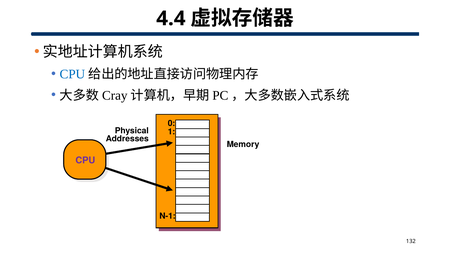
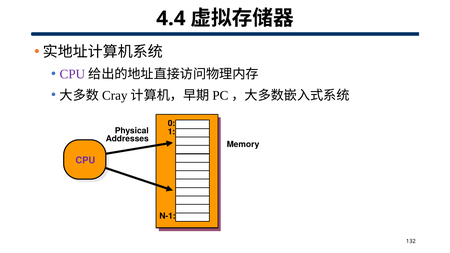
CPU colour: blue -> purple (72, 74)
